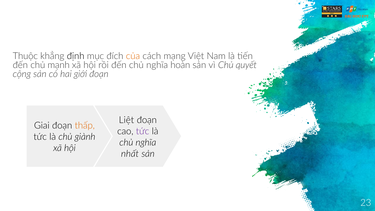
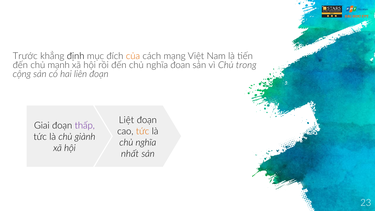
Thuộc: Thuộc -> Trước (25, 56)
hoàn: hoàn -> đoan (180, 65)
quyết: quyết -> trong (246, 65)
giới: giới -> liên (80, 74)
thấp colour: orange -> purple (85, 126)
tức colour: purple -> orange (143, 131)
